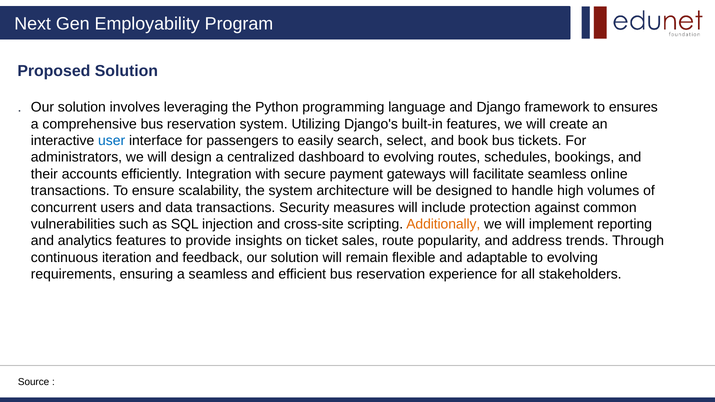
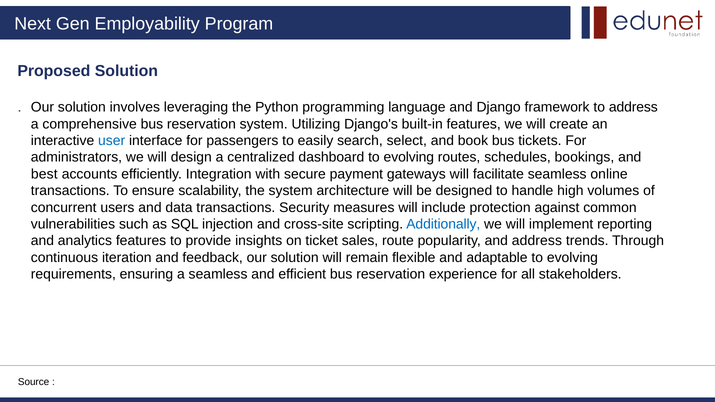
to ensures: ensures -> address (633, 107)
their: their -> best (44, 174)
Additionally colour: orange -> blue (443, 224)
